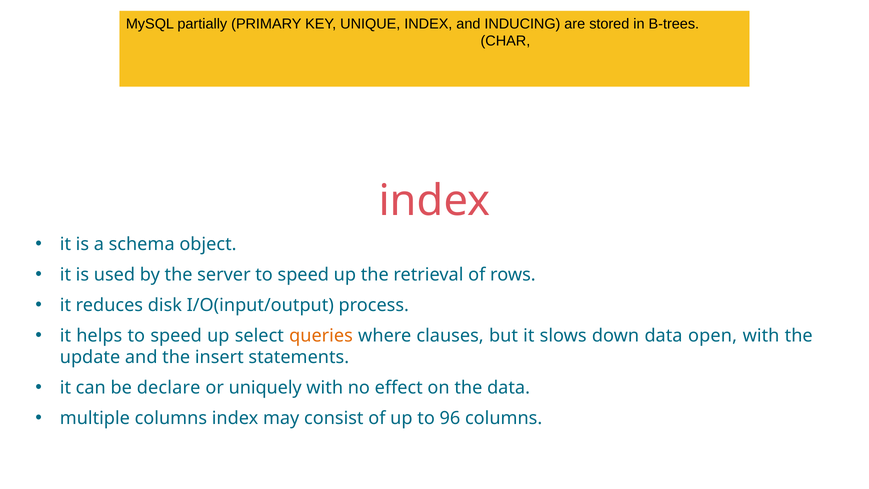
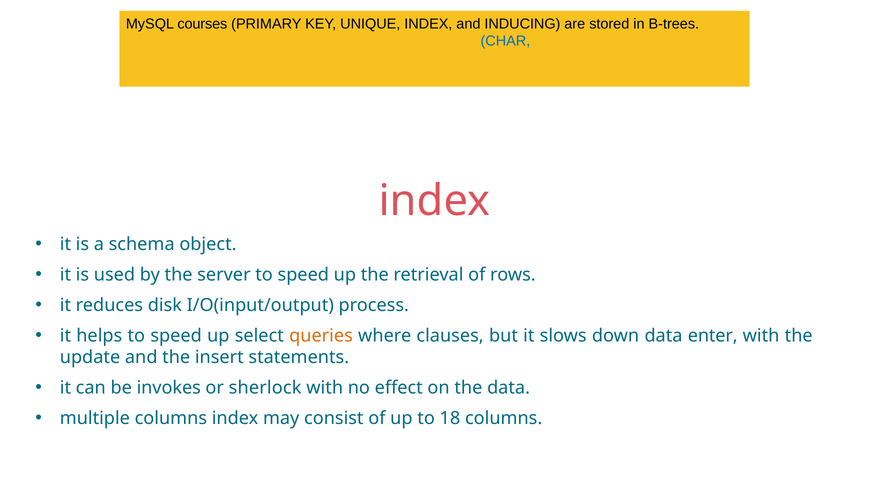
partially: partially -> courses (202, 24)
CHAR colour: black -> blue (505, 41)
open: open -> enter (713, 336)
declare: declare -> invokes (169, 388)
uniquely: uniquely -> sherlock (265, 388)
96: 96 -> 18 (450, 418)
